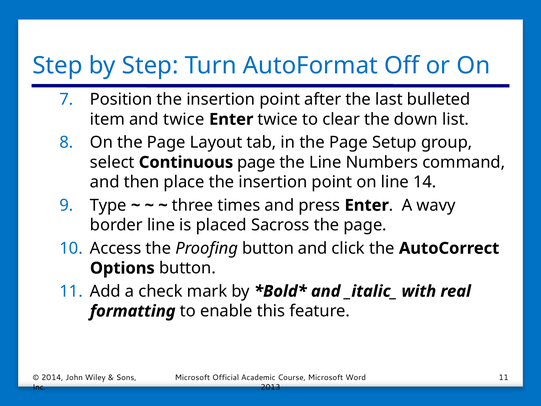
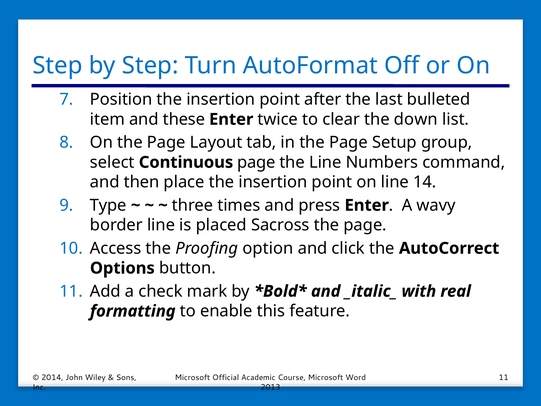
and twice: twice -> these (184, 119)
Proofing button: button -> option (268, 248)
